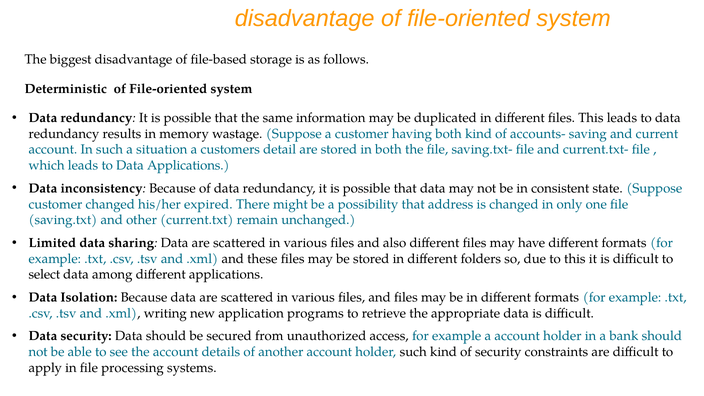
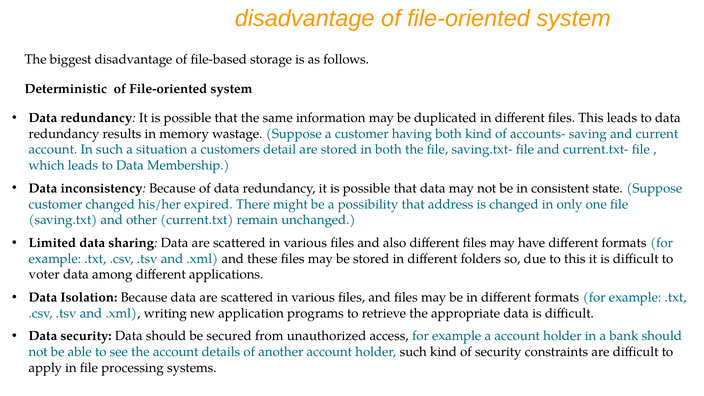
Data Applications: Applications -> Membership (188, 165)
select: select -> voter (44, 275)
